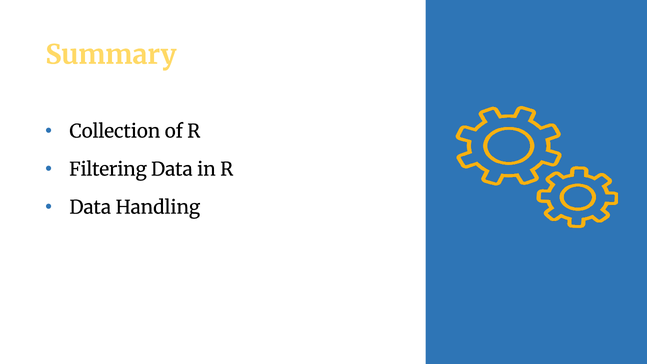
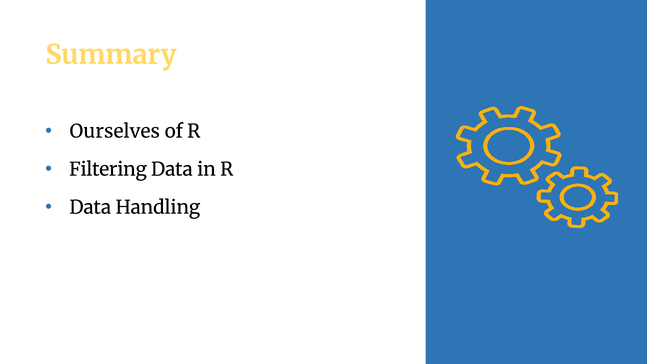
Collection: Collection -> Ourselves (115, 131)
